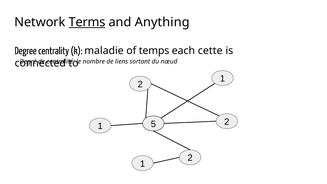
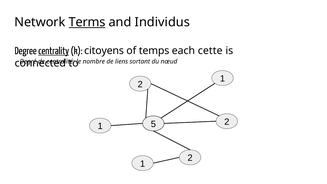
Anything: Anything -> Individus (162, 22)
centrality underline: none -> present (54, 51)
maladie: maladie -> citoyens (104, 51)
